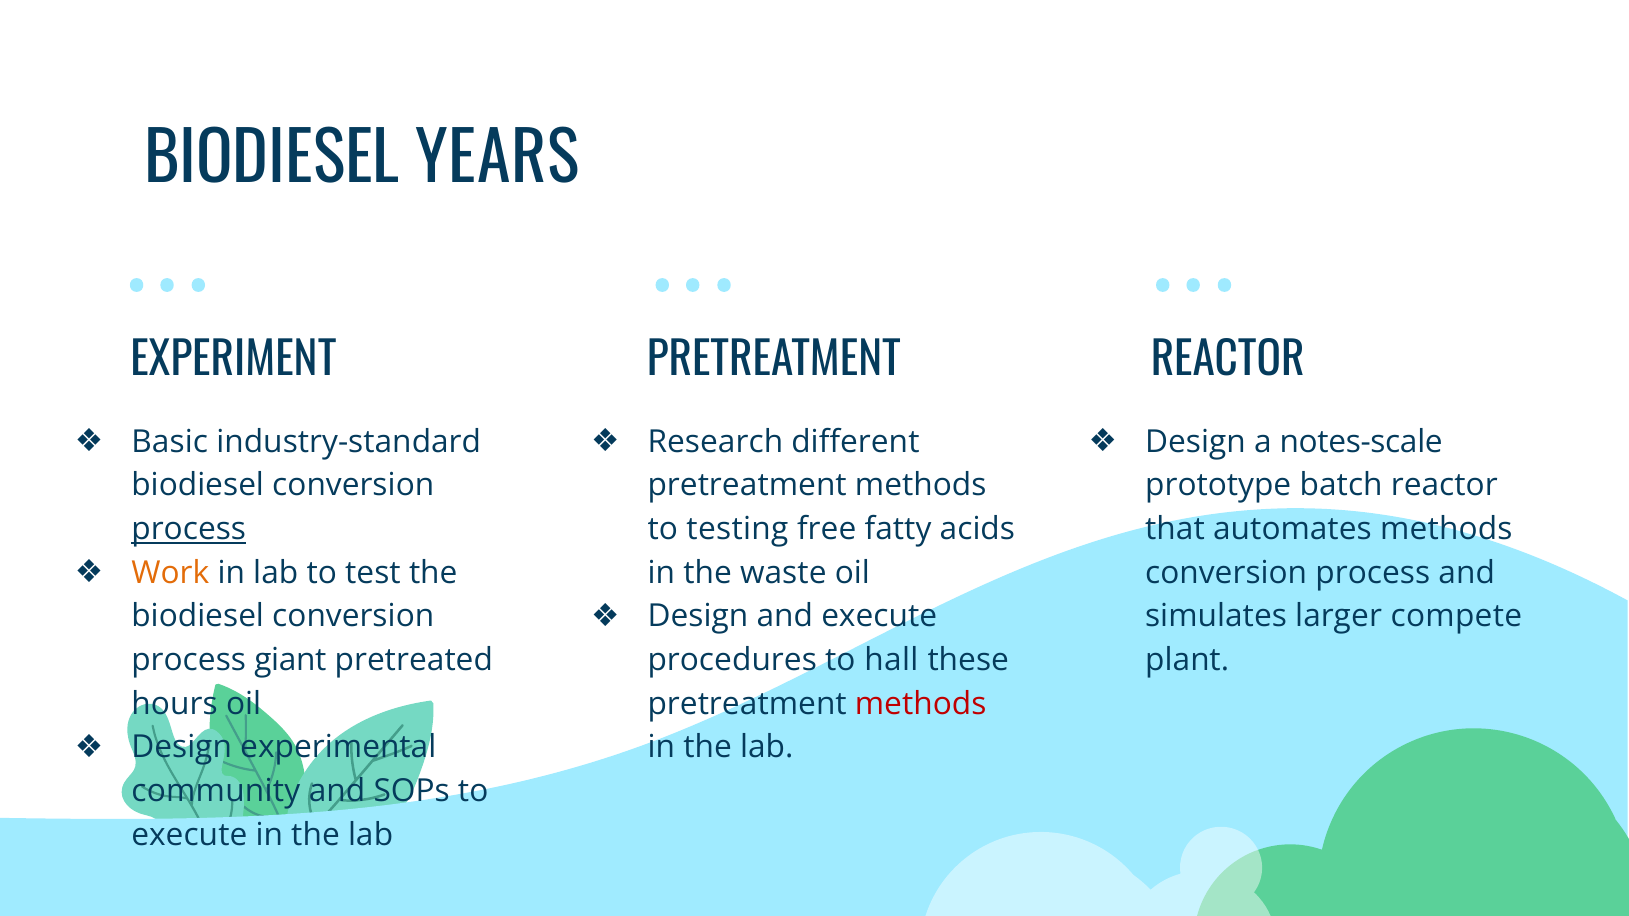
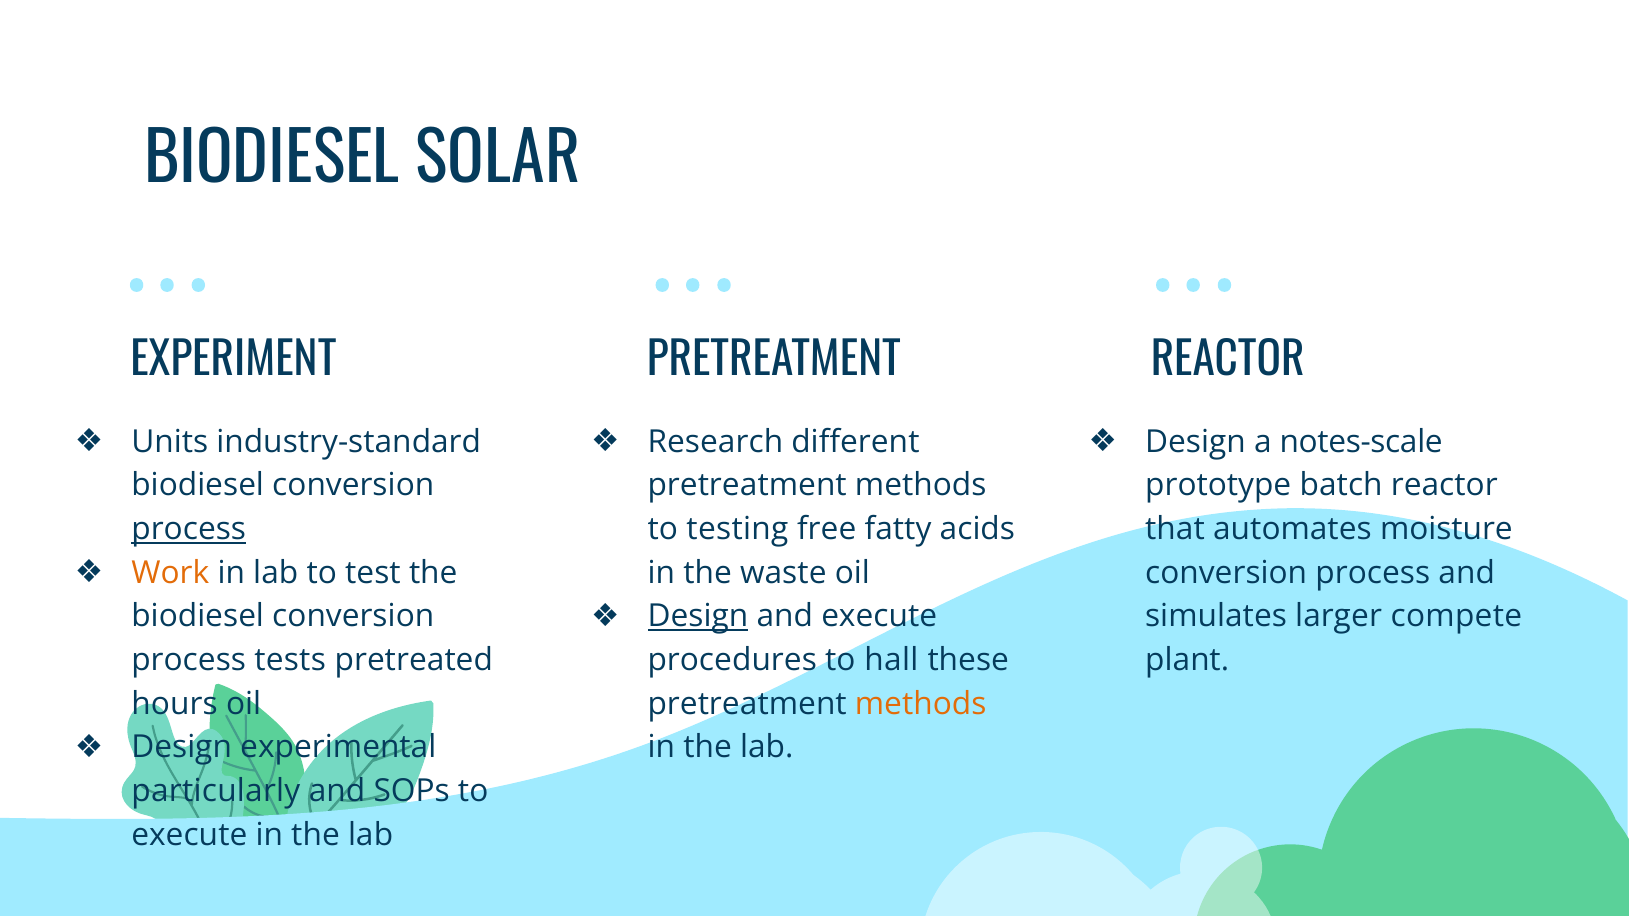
YEARS: YEARS -> SOLAR (498, 160)
Basic: Basic -> Units (170, 442)
automates methods: methods -> moisture (1446, 529)
Design underline: none -> present (698, 617)
giant: giant -> tests (290, 660)
methods colour: red -> orange (921, 704)
community: community -> particularly (216, 791)
